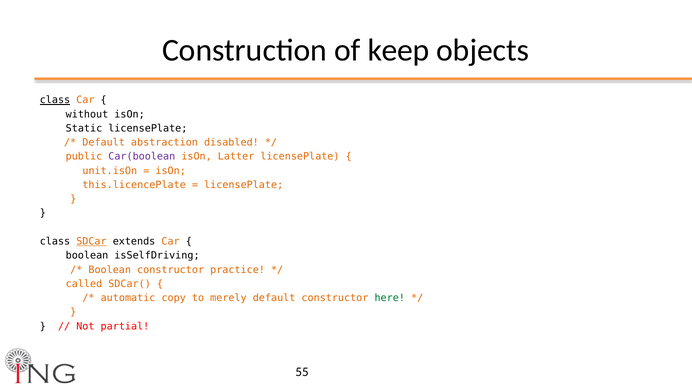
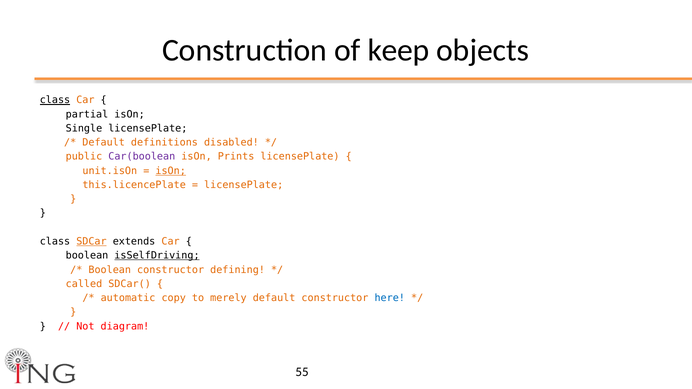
without: without -> partial (87, 114)
Static: Static -> Single (84, 128)
abstraction: abstraction -> definitions (164, 143)
Latter: Latter -> Prints (236, 157)
isOn underline: none -> present (171, 171)
isSelfDriving underline: none -> present (157, 256)
practice: practice -> defining (238, 270)
here colour: green -> blue (390, 298)
partial: partial -> diagram (125, 326)
